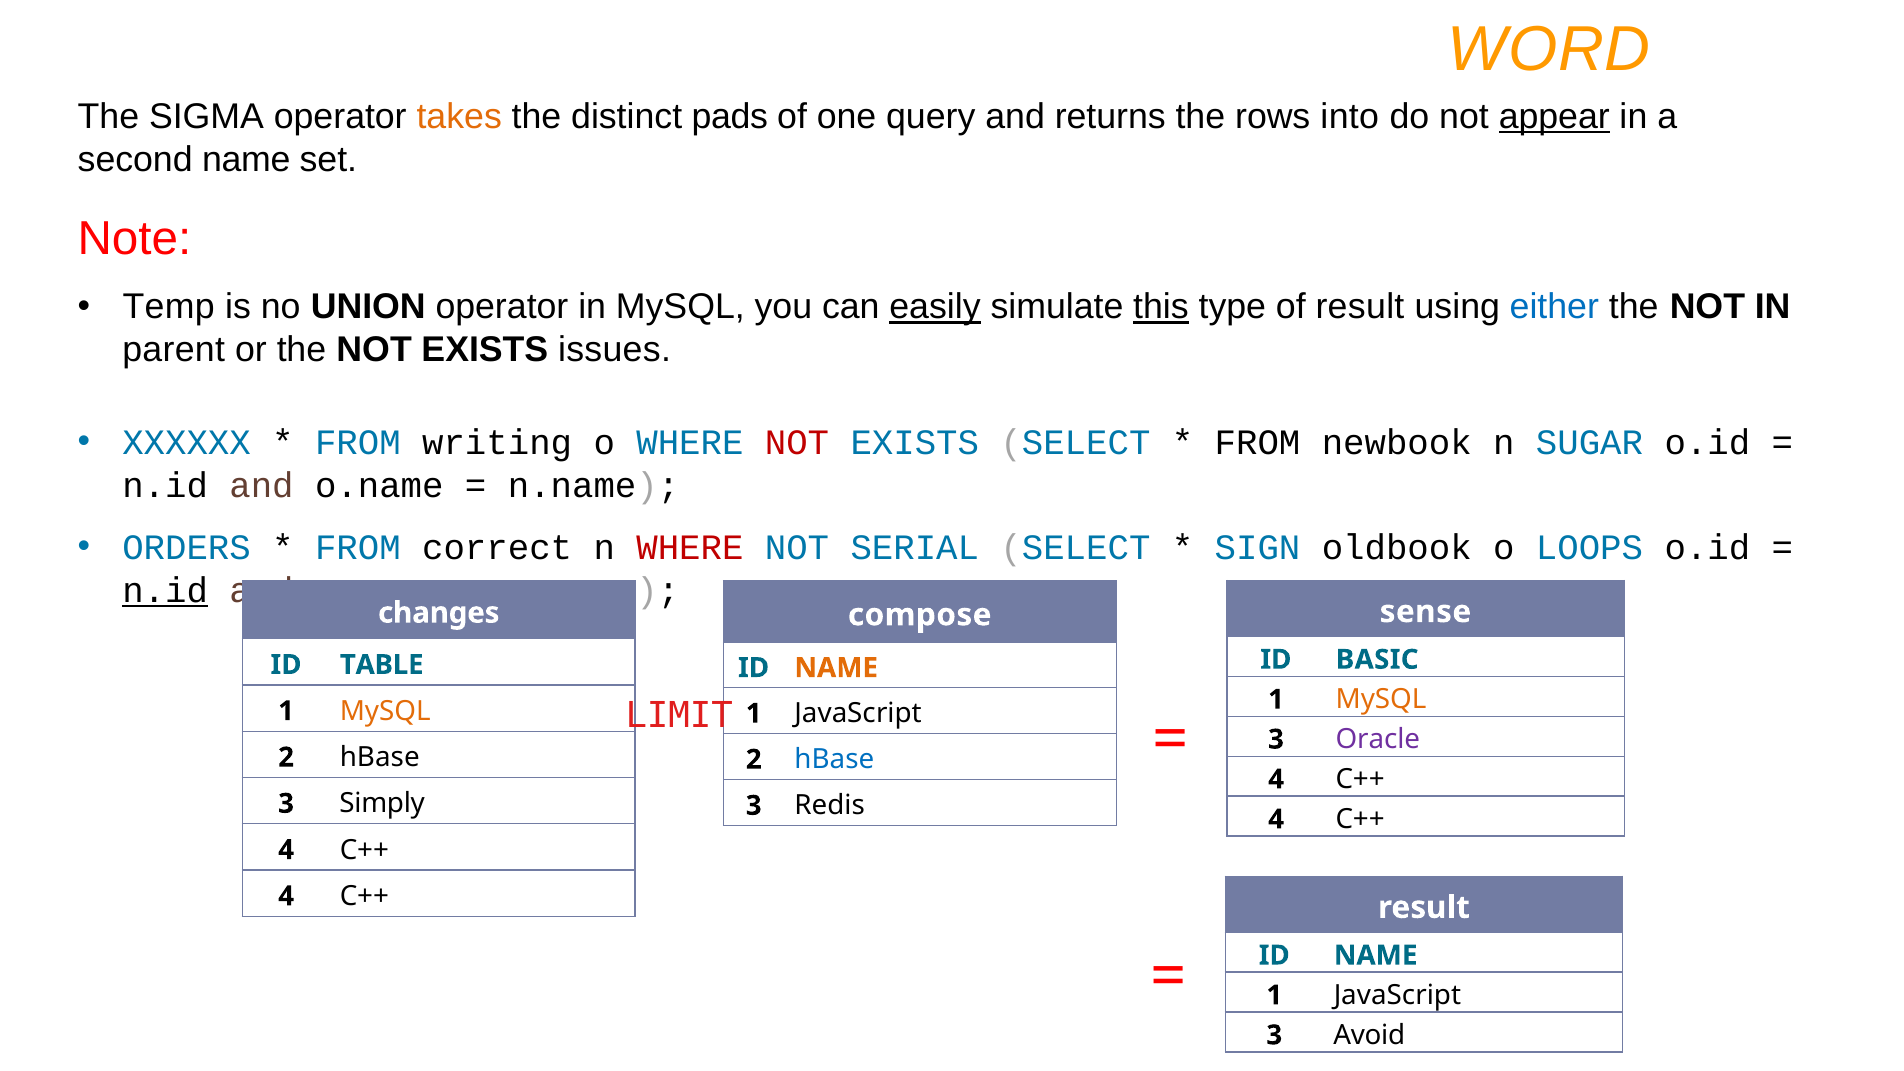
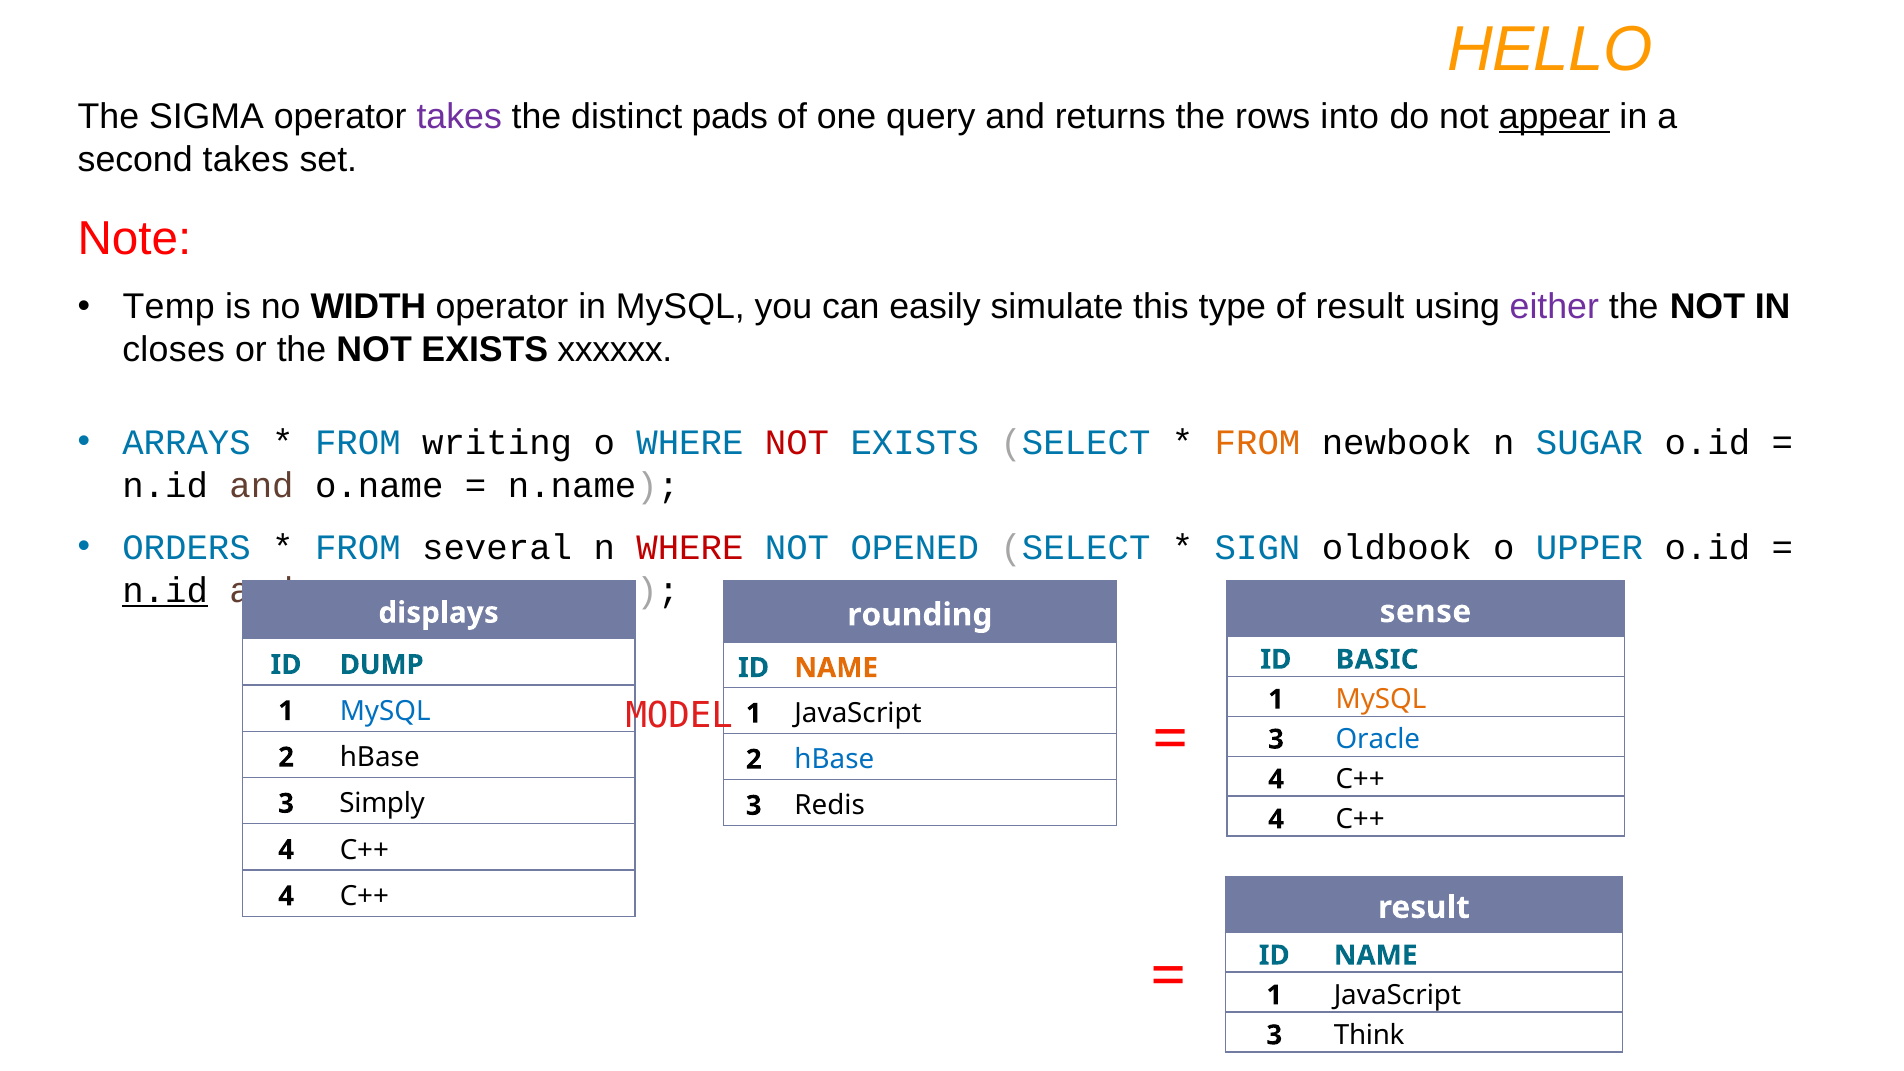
WORD: WORD -> HELLO (1550, 50)
takes colour: orange -> purple (459, 117)
second name: name -> takes (246, 159)
UNION: UNION -> WIDTH (368, 307)
easily underline: present -> none (935, 307)
this underline: present -> none (1161, 307)
either colour: blue -> purple (1554, 307)
parent: parent -> closes (174, 350)
issues: issues -> xxxxxx (615, 350)
XXXXXX: XXXXXX -> ARRAYS (187, 443)
FROM colour: black -> orange (1258, 443)
correct: correct -> several (497, 547)
SERIAL: SERIAL -> OPENED (915, 547)
LOOPS: LOOPS -> UPPER (1590, 547)
changes: changes -> displays (439, 613)
compose: compose -> rounding (920, 615)
TABLE: TABLE -> DUMP (382, 665)
LIMIT: LIMIT -> MODEL (679, 716)
MySQL colour: orange -> blue (385, 711)
Oracle colour: purple -> blue (1378, 739)
Avoid: Avoid -> Think (1369, 1035)
